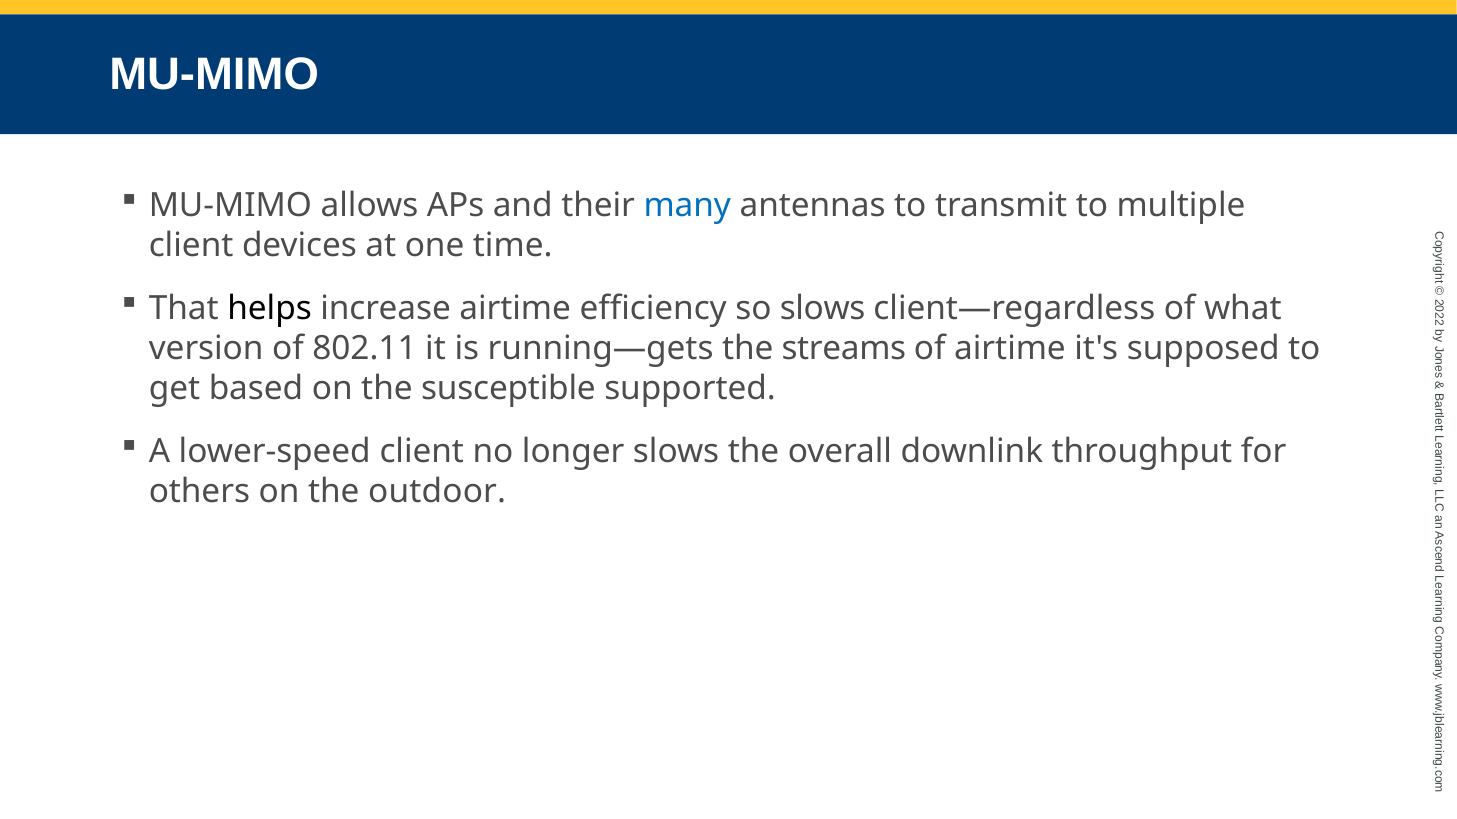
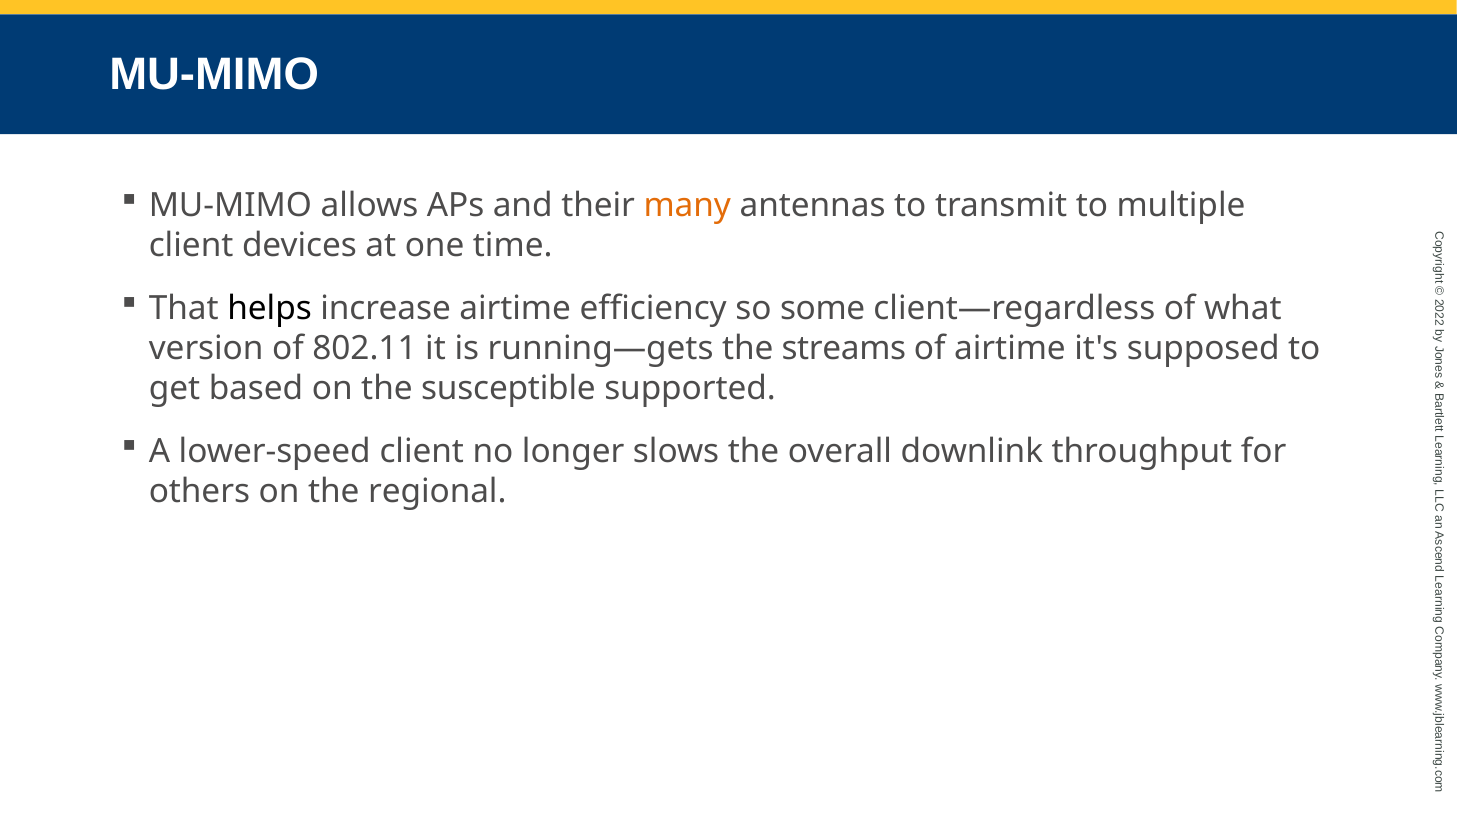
many colour: blue -> orange (687, 206)
so slows: slows -> some (823, 309)
outdoor: outdoor -> regional (437, 492)
